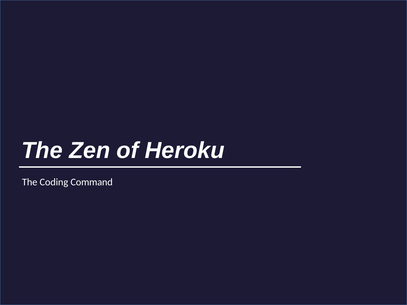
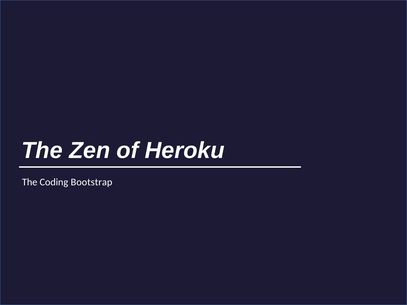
Command: Command -> Bootstrap (92, 182)
